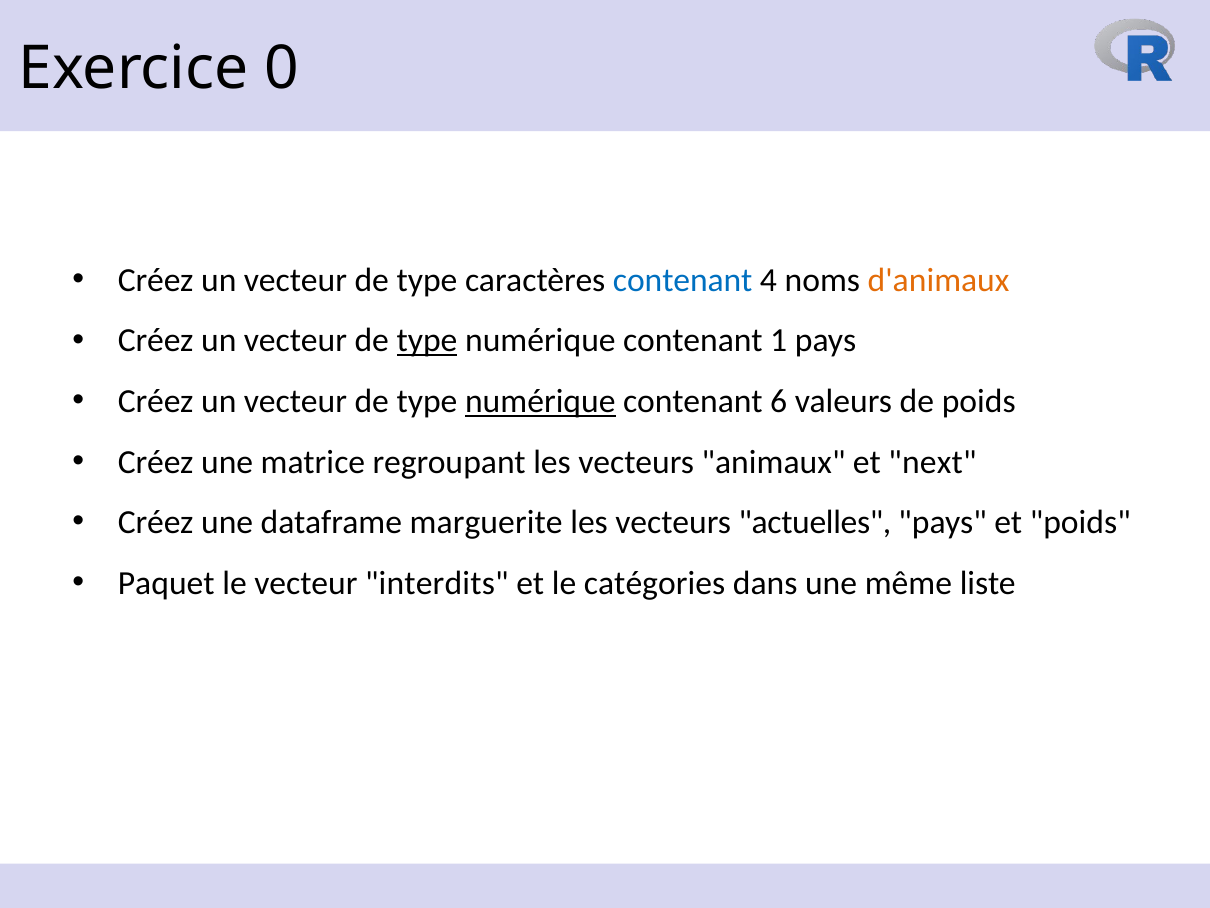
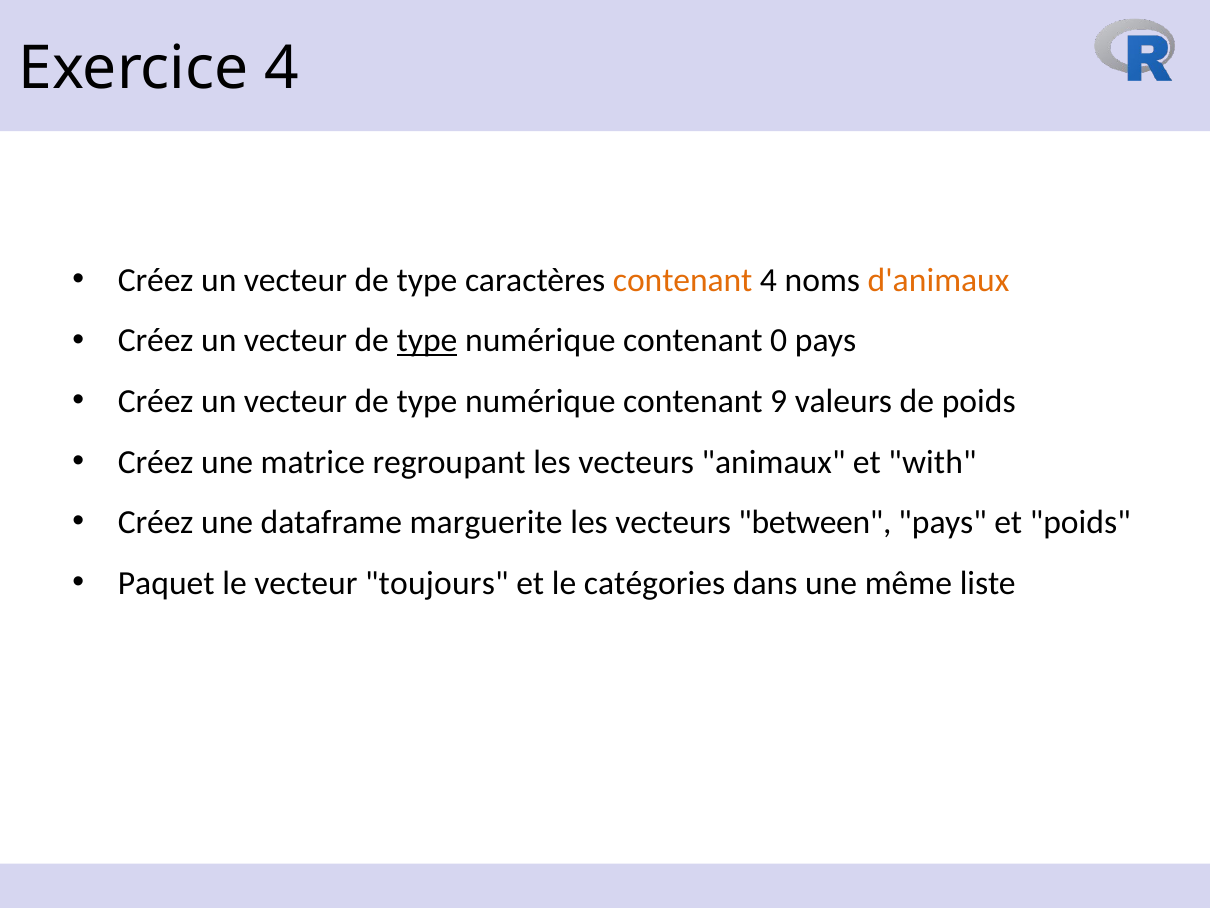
Exercice 0: 0 -> 4 (282, 68)
contenant colour: blue -> orange (683, 280)
1: 1 -> 0 (779, 341)
numérique underline: present -> none (540, 401)
6: 6 -> 9 (779, 401)
next: next -> with (933, 462)
actuelles: actuelles -> between (815, 522)
interdits: interdits -> toujours (437, 583)
